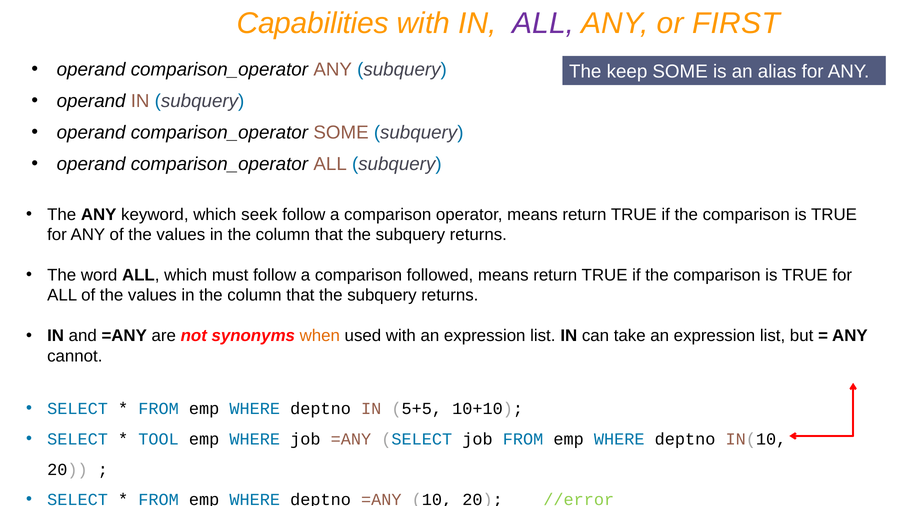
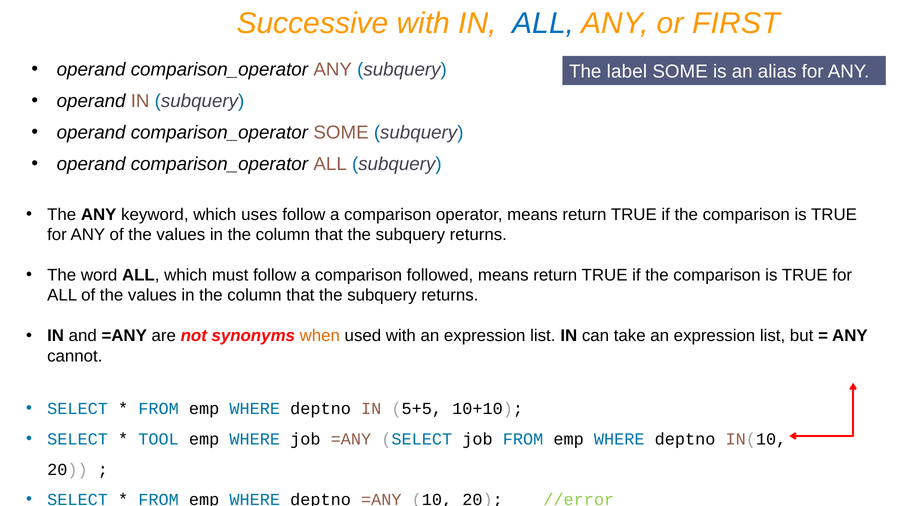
Capabilities: Capabilities -> Successive (313, 23)
ALL colour: purple -> blue (543, 23)
keep: keep -> label (627, 72)
seek: seek -> uses (259, 215)
